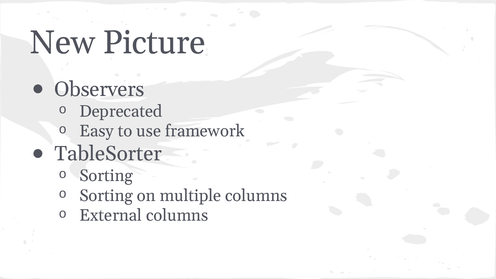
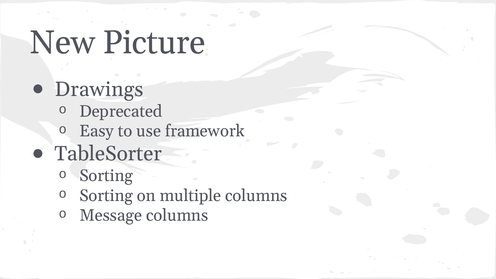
Observers: Observers -> Drawings (99, 89)
External: External -> Message (111, 215)
